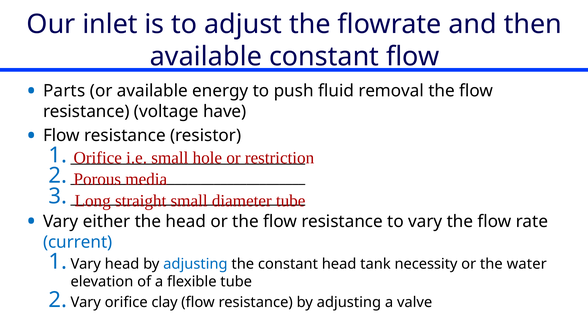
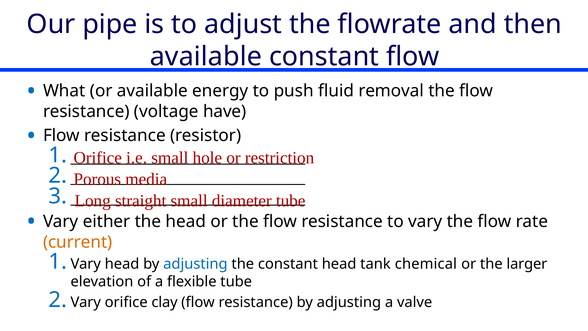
inlet: inlet -> pipe (110, 24)
Parts: Parts -> What (64, 91)
current colour: blue -> orange (78, 242)
necessity: necessity -> chemical (426, 264)
water: water -> larger (527, 264)
